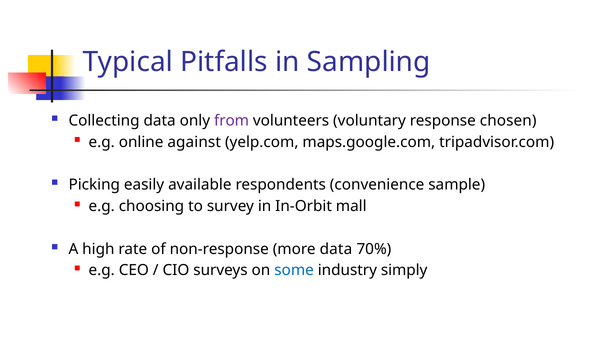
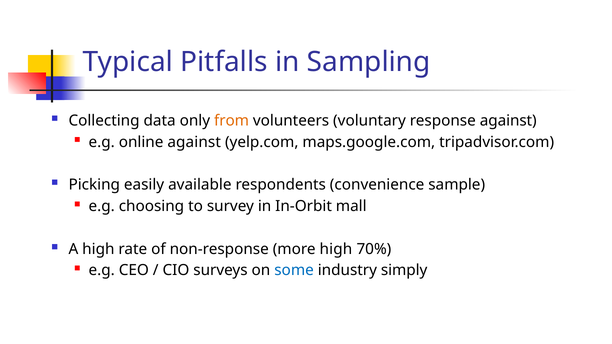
from colour: purple -> orange (232, 121)
response chosen: chosen -> against (508, 121)
more data: data -> high (336, 249)
